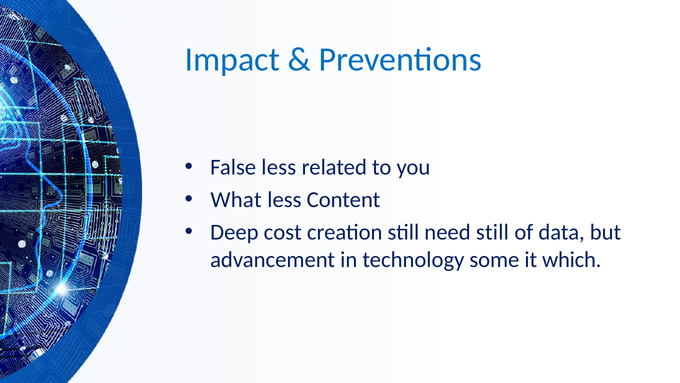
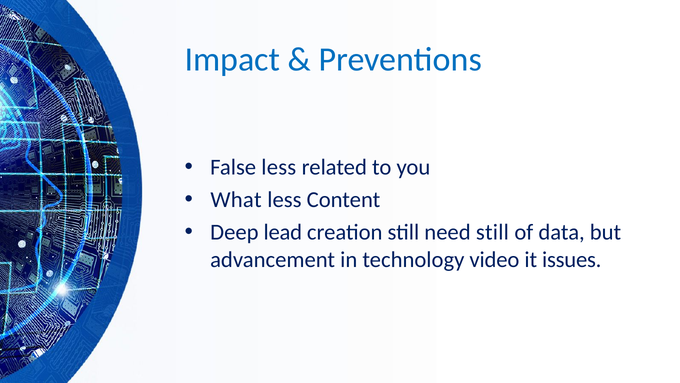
cost: cost -> lead (283, 232)
some: some -> video (494, 259)
which: which -> issues (572, 259)
